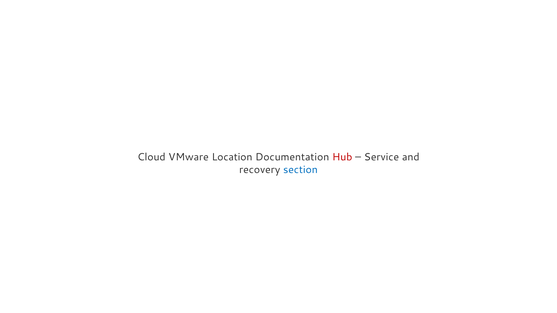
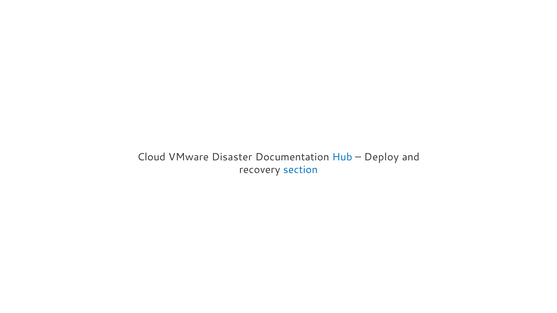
Location: Location -> Disaster (232, 157)
Hub colour: red -> blue (342, 157)
Service: Service -> Deploy (381, 157)
